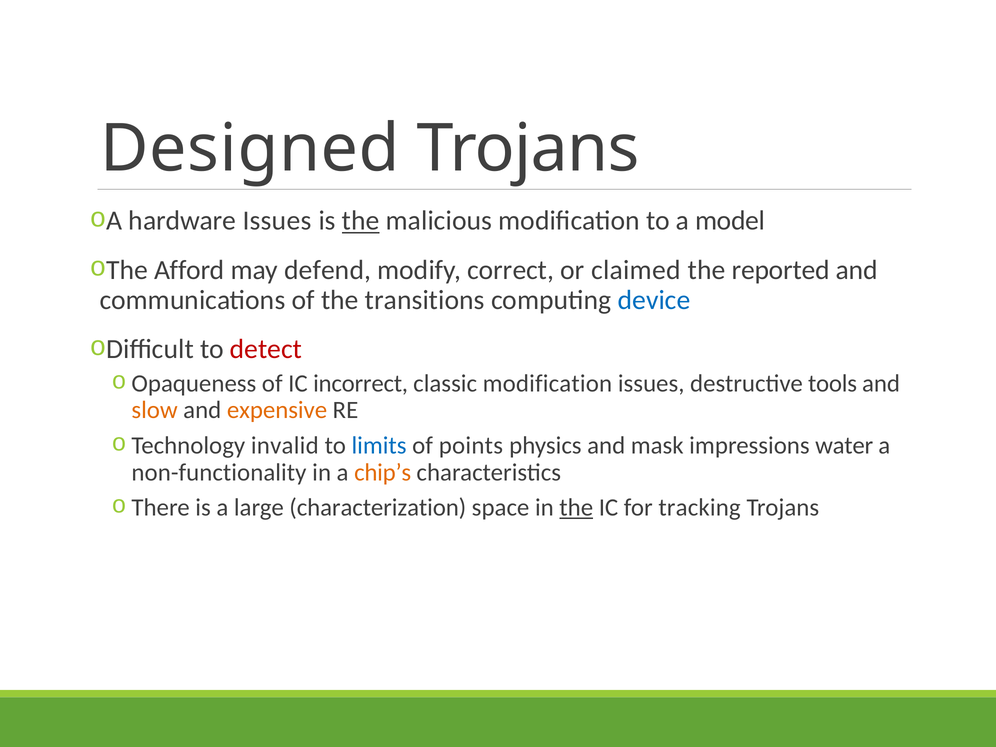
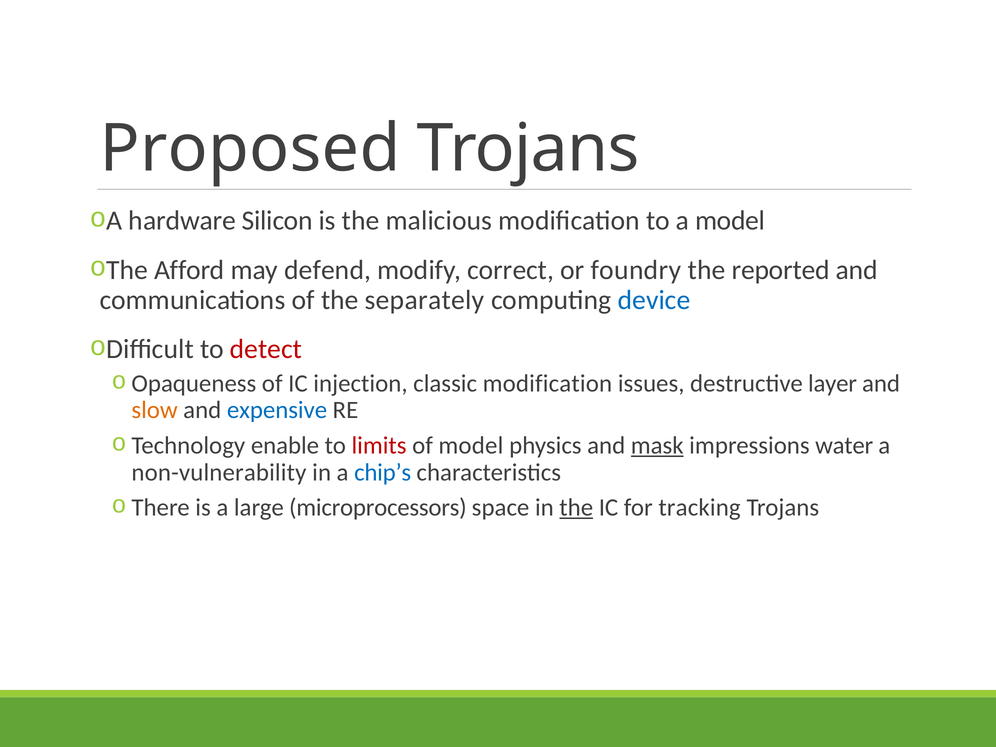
Designed: Designed -> Proposed (250, 149)
hardware Issues: Issues -> Silicon (277, 221)
the underline: present -> none (361, 221)
claimed: claimed -> foundry (636, 270)
transitions: transitions -> separately (425, 300)
incorrect: incorrect -> injection (360, 383)
tools: tools -> layer (833, 383)
expensive colour: orange -> blue (277, 410)
invalid: invalid -> enable (285, 445)
limits colour: blue -> red (379, 445)
of points: points -> model (471, 445)
mask underline: none -> present (657, 445)
non-functionality: non-functionality -> non-vulnerability (219, 472)
chip’s colour: orange -> blue (383, 472)
characterization: characterization -> microprocessors (378, 508)
